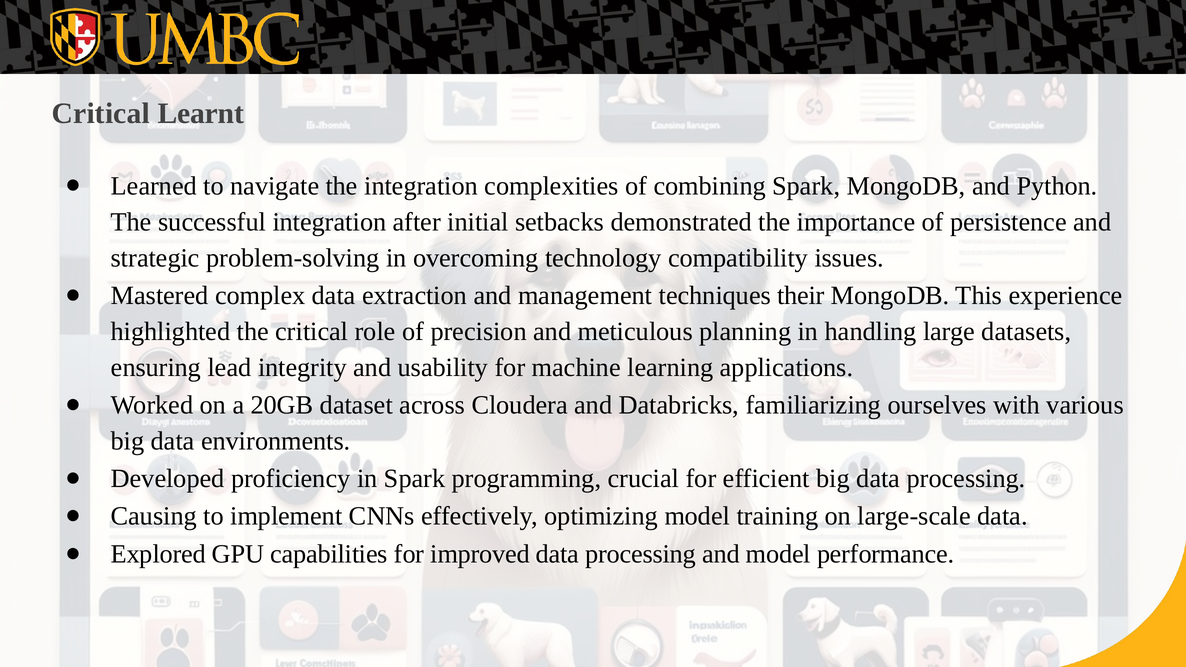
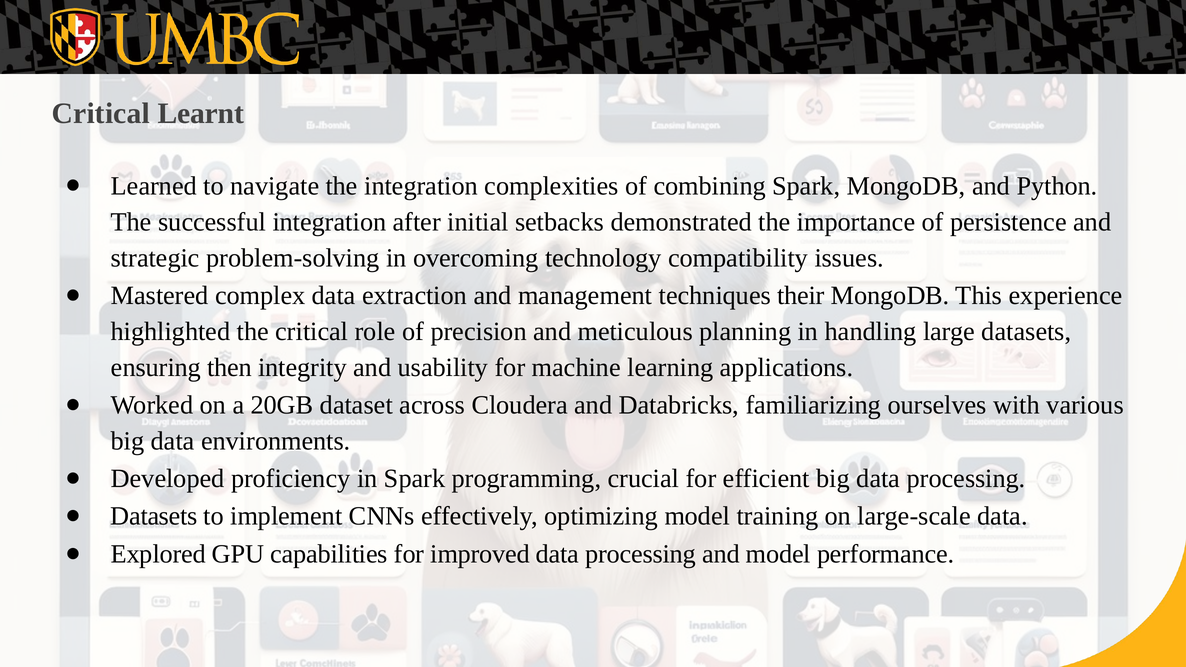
lead: lead -> then (230, 368)
Causing: Causing -> Datasets (154, 516)
